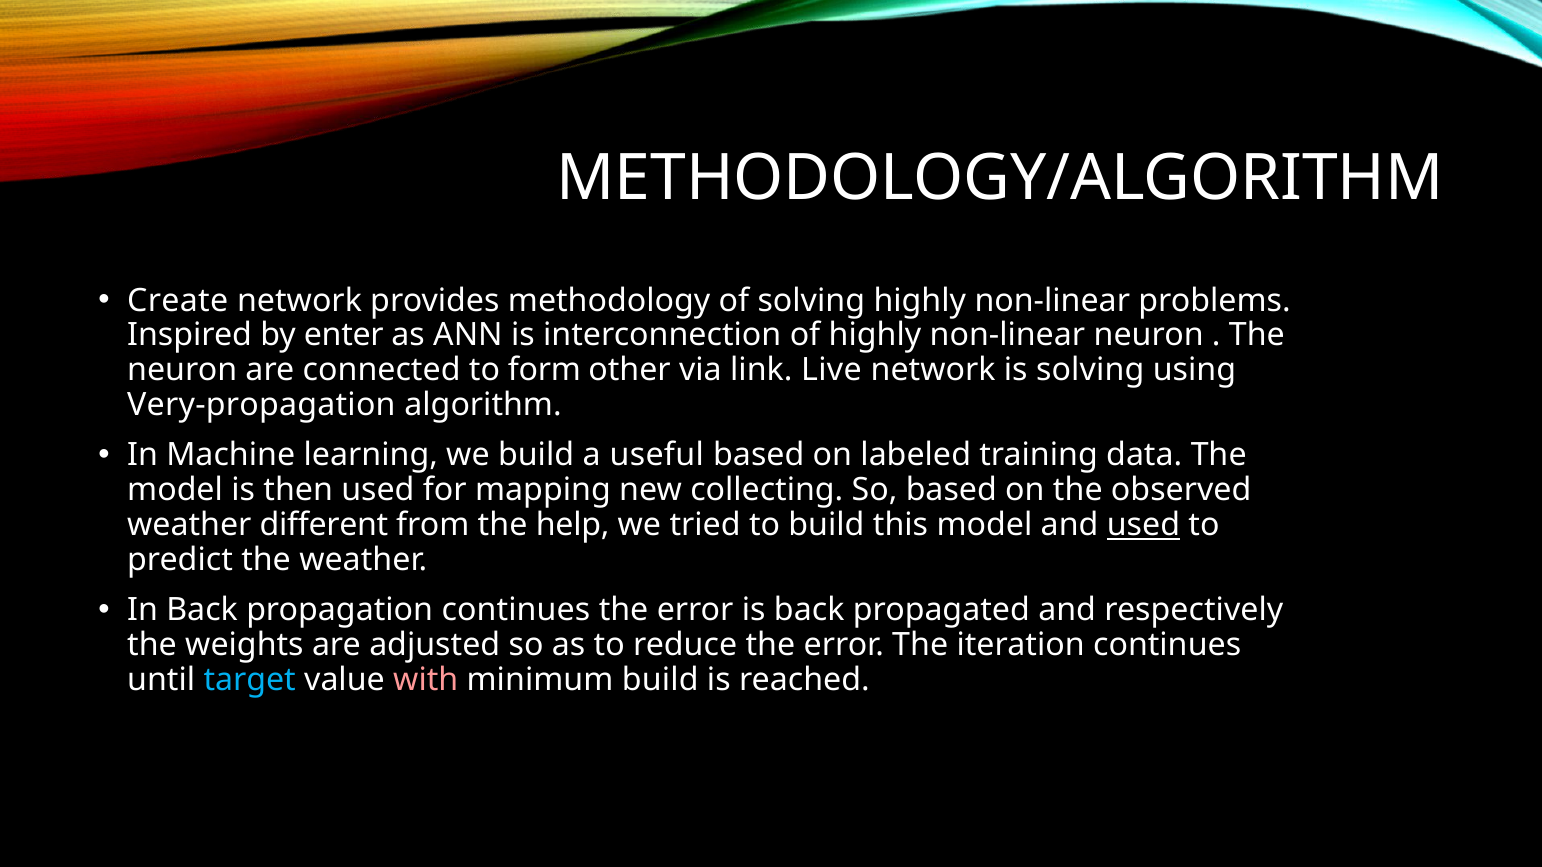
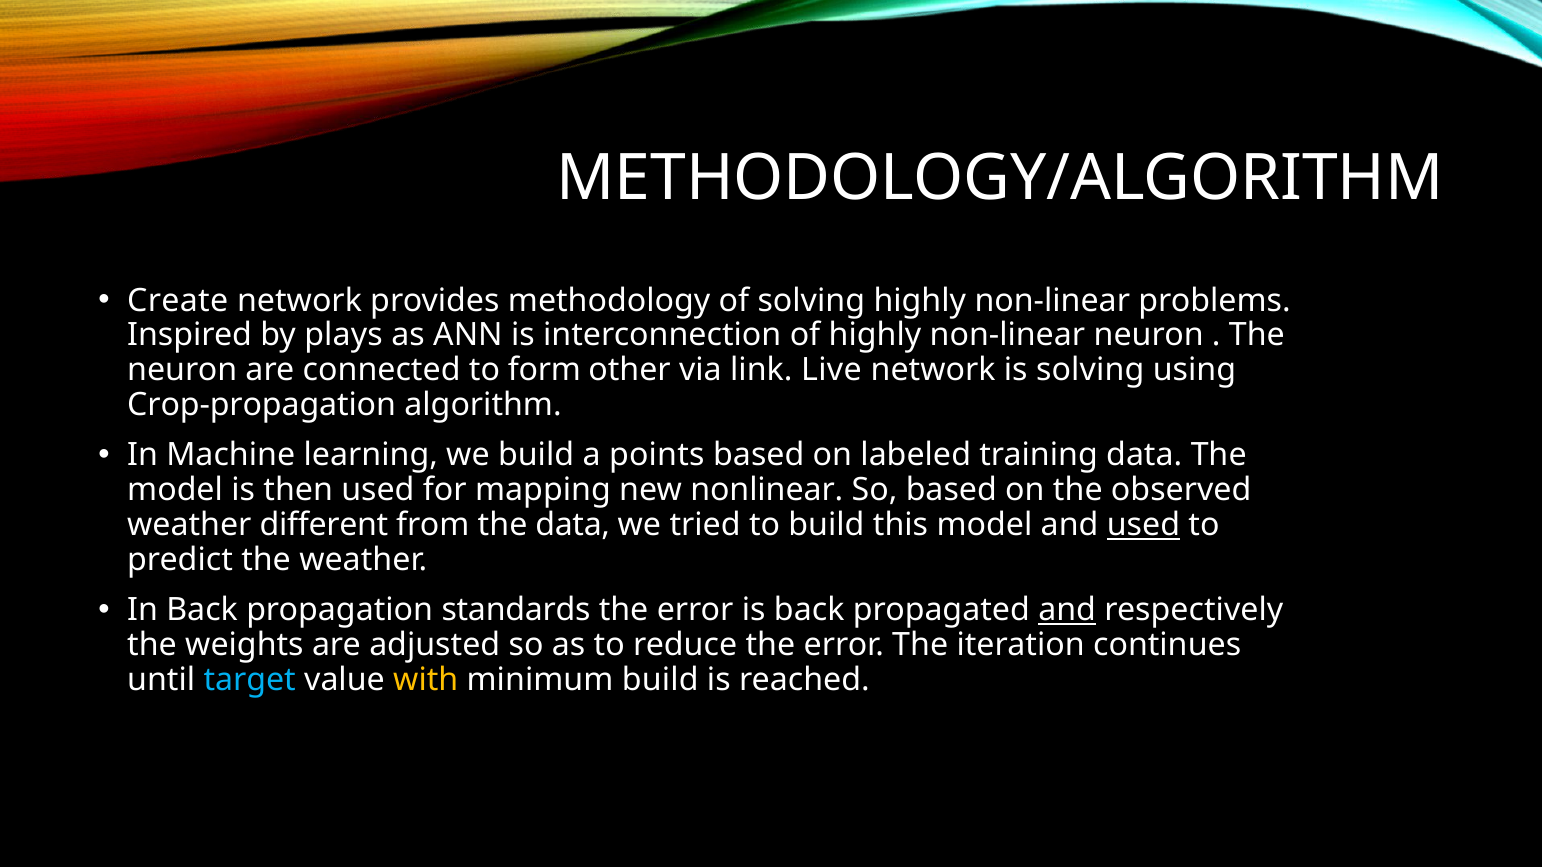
enter: enter -> plays (344, 335)
Very-propagation: Very-propagation -> Crop-propagation (262, 405)
useful: useful -> points (657, 456)
collecting: collecting -> nonlinear (767, 490)
the help: help -> data (573, 525)
propagation continues: continues -> standards (516, 611)
and underline: none -> present (1067, 611)
with colour: pink -> yellow (426, 680)
